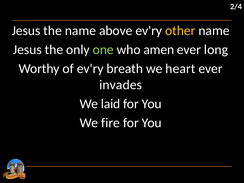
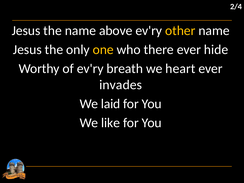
one colour: light green -> yellow (103, 50)
amen: amen -> there (159, 50)
long: long -> hide (216, 50)
fire: fire -> like (111, 123)
